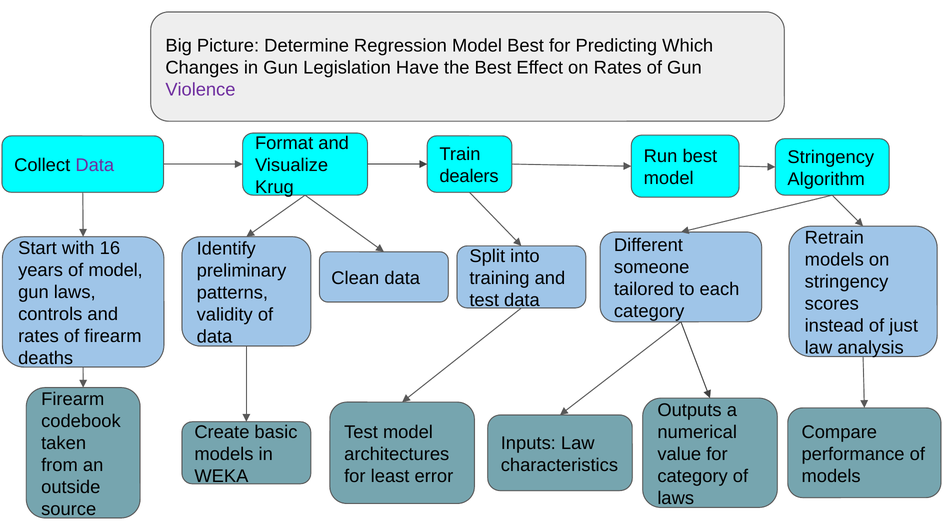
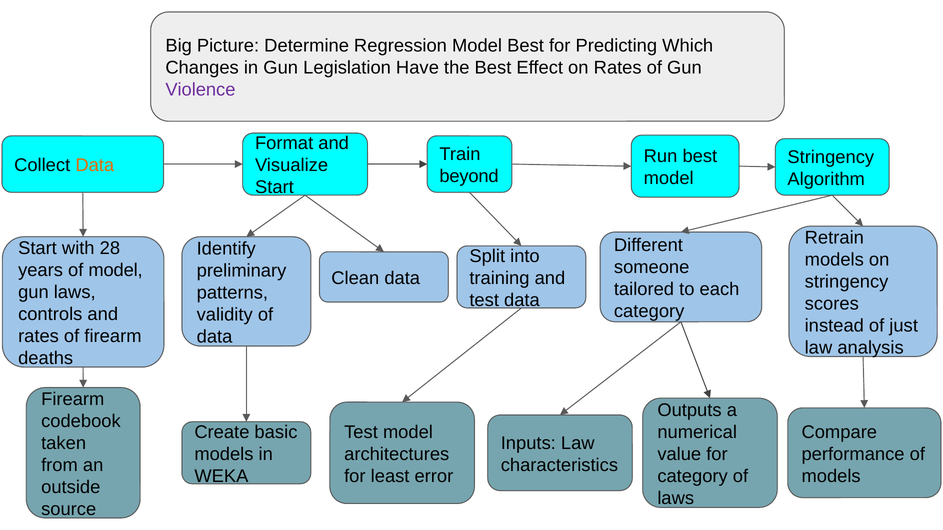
Data colour: purple -> orange (95, 166)
dealers: dealers -> beyond (469, 176)
Krug: Krug -> Start (274, 188)
16: 16 -> 28 (110, 248)
